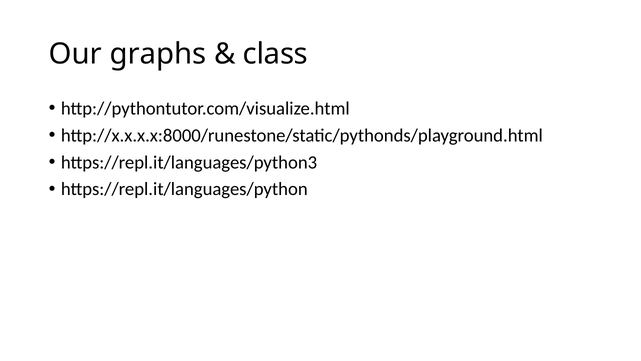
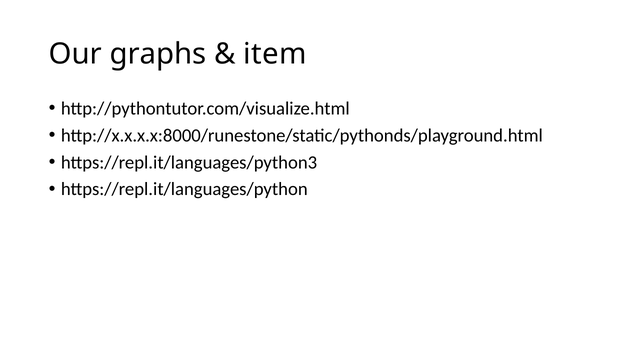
class: class -> item (275, 54)
